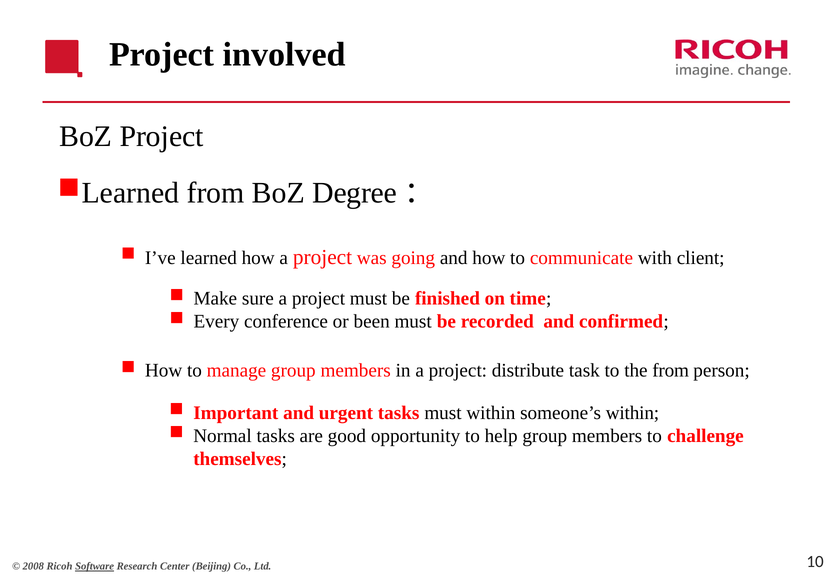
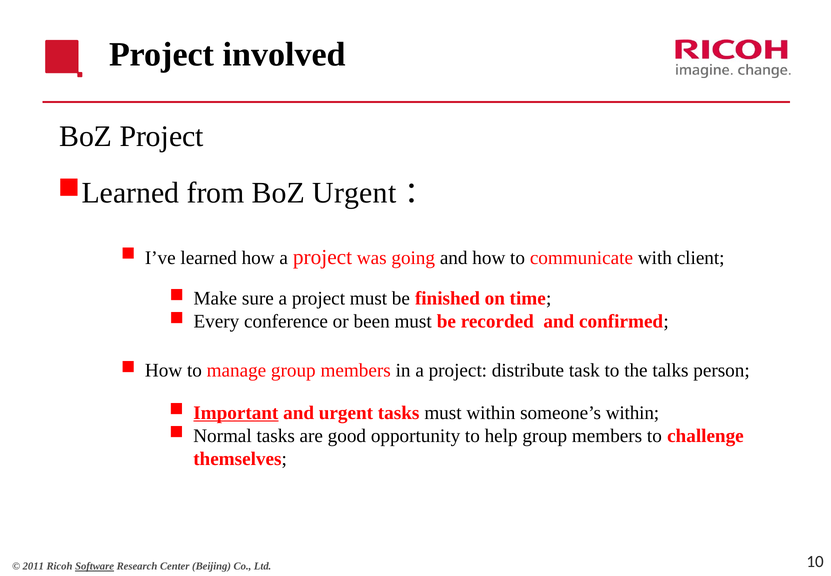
BoZ Degree: Degree -> Urgent (354, 193)
the from: from -> talks (671, 370)
Important underline: none -> present (236, 412)
2008: 2008 -> 2011 (33, 566)
